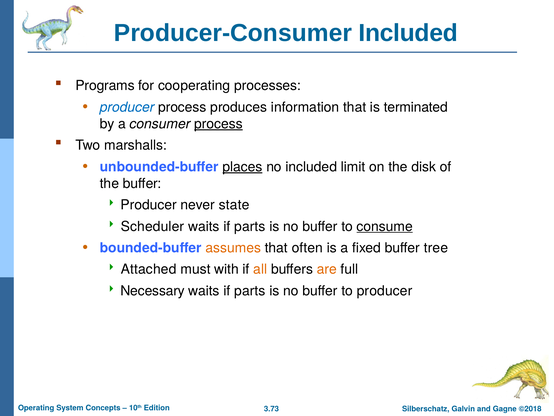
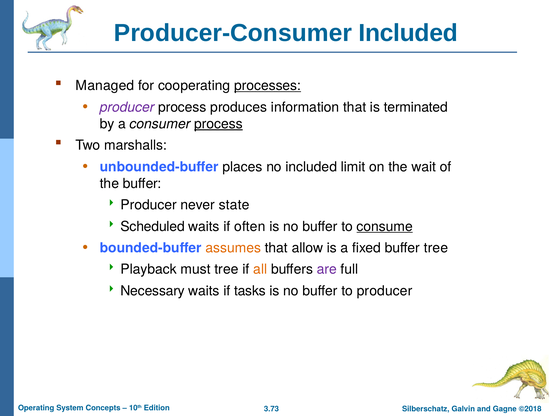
Programs: Programs -> Managed (105, 86)
processes underline: none -> present (268, 86)
producer colour: blue -> purple (127, 107)
places underline: present -> none (243, 167)
disk: disk -> wait (424, 167)
Scheduler: Scheduler -> Scheduled (153, 226)
parts: parts -> often (250, 226)
often: often -> allow (307, 248)
Attached: Attached -> Playback (149, 269)
must with: with -> tree (226, 269)
are colour: orange -> purple (327, 269)
parts: parts -> tasks (250, 291)
